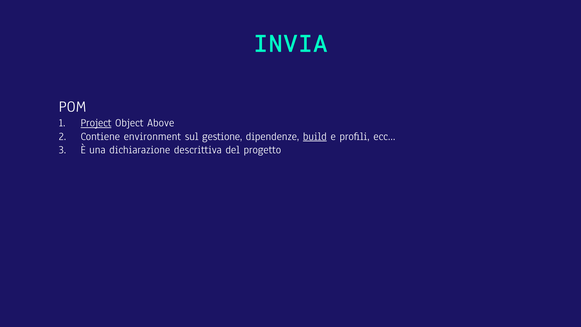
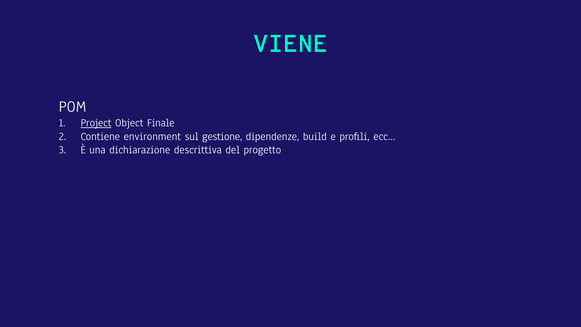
INVIA: INVIA -> VIENE (290, 44)
Above: Above -> Finale (161, 123)
build underline: present -> none (315, 136)
